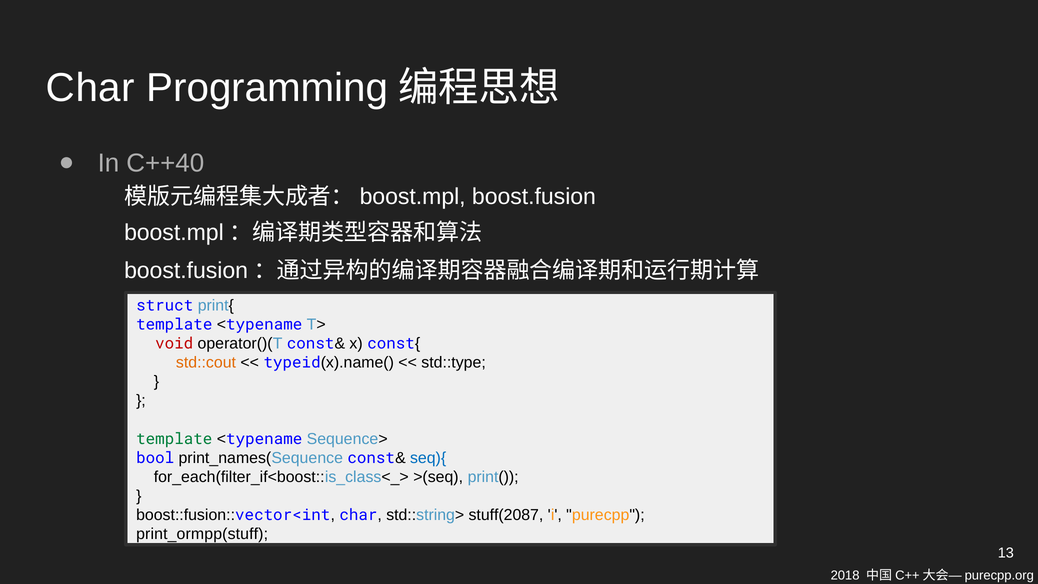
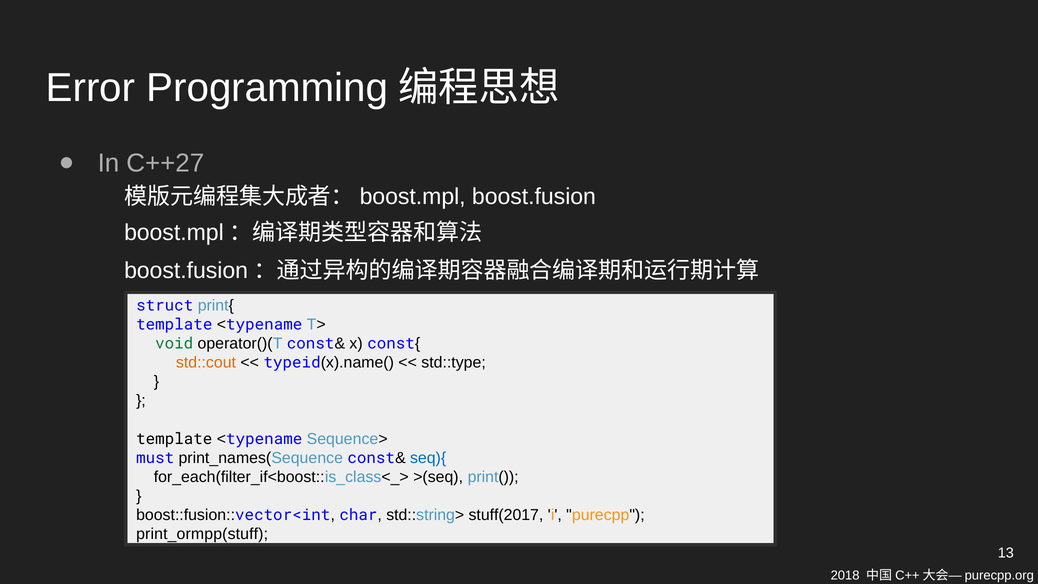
Char: Char -> Error (91, 88)
C++40: C++40 -> C++27 (165, 163)
void colour: red -> green (174, 343)
template colour: green -> black (174, 439)
bool: bool -> must (155, 458)
stuff(2087: stuff(2087 -> stuff(2017 (506, 515)
